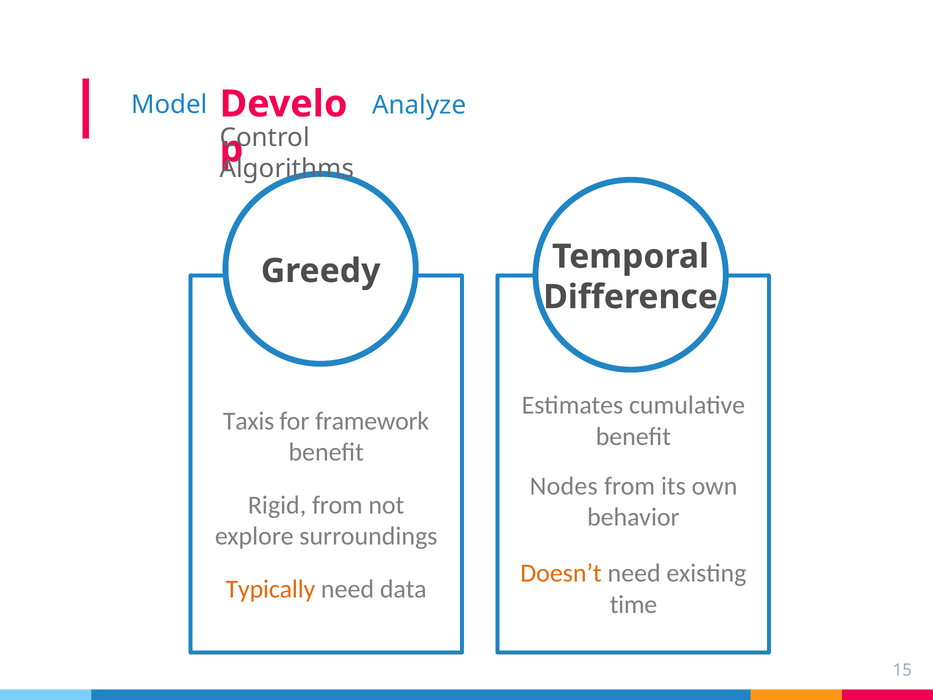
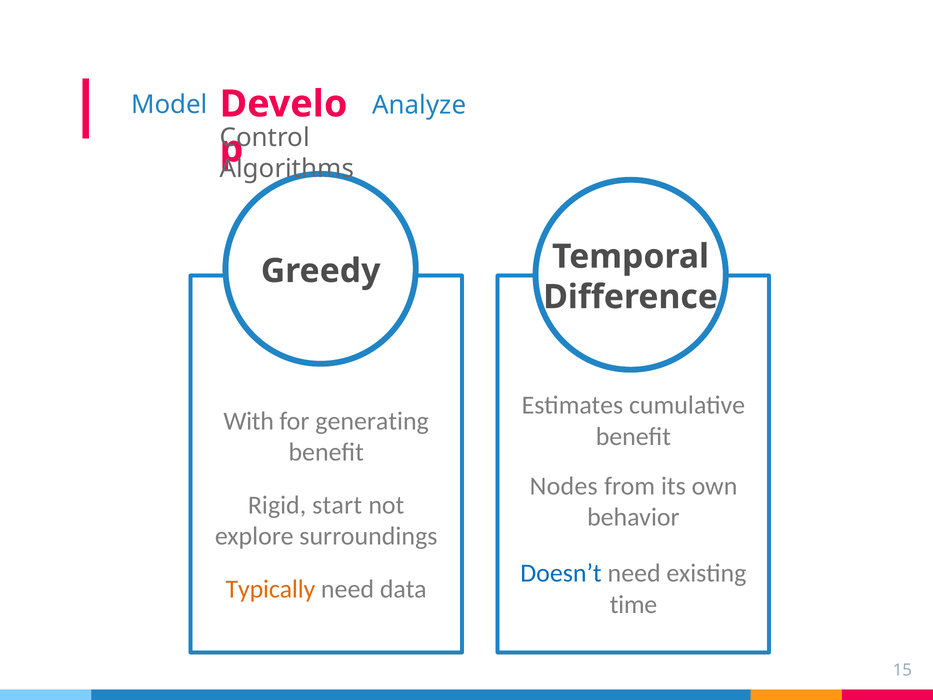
Taxis: Taxis -> With (249, 421)
framework: framework -> generating (372, 421)
Rigid from: from -> start (337, 505)
Doesn’t colour: orange -> blue (561, 573)
